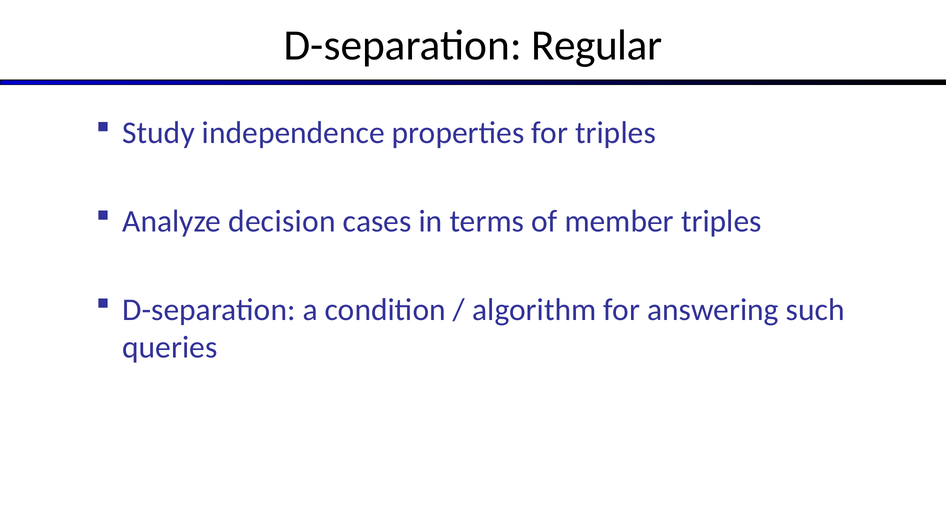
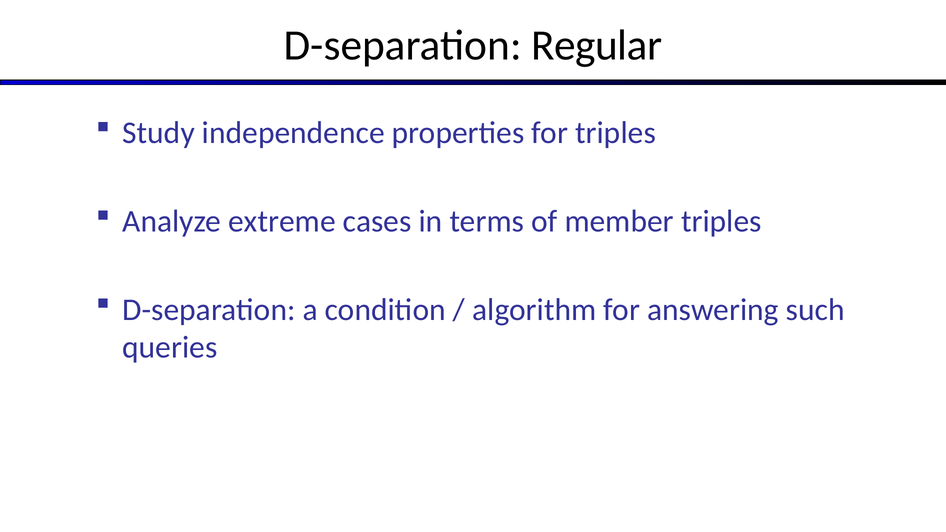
decision: decision -> extreme (282, 221)
